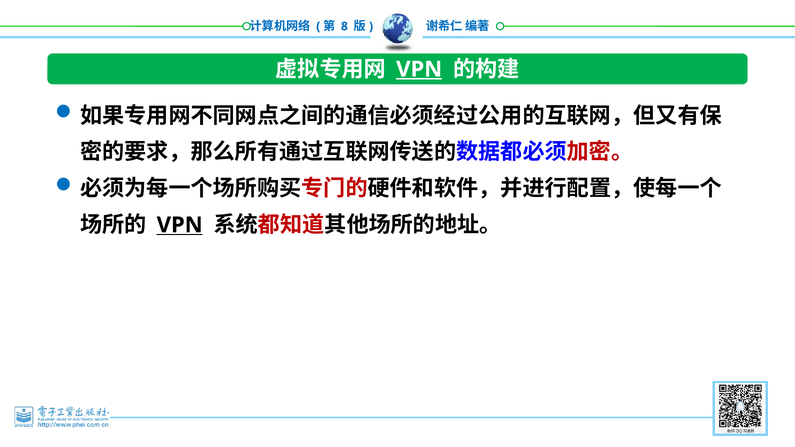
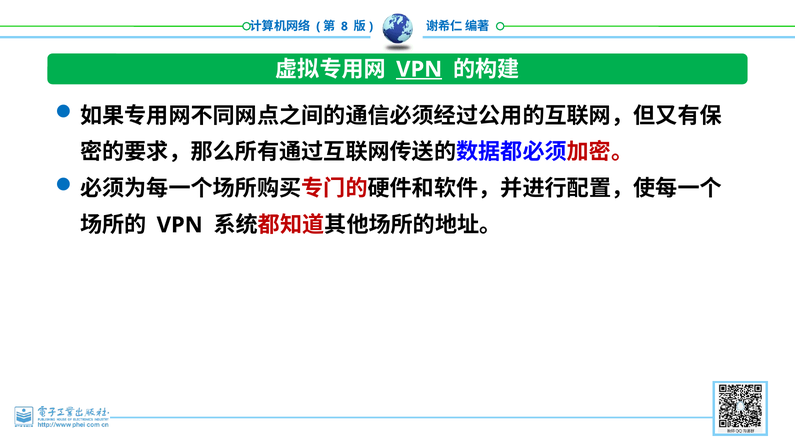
VPN underline: present -> none (180, 225)
